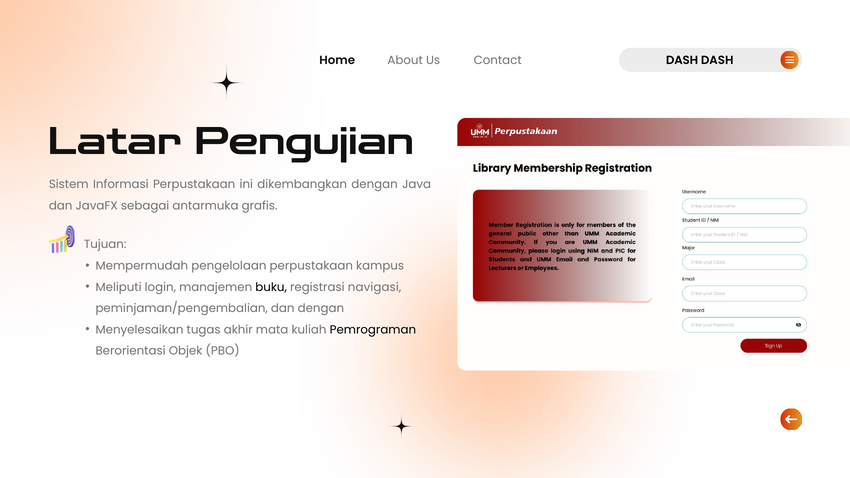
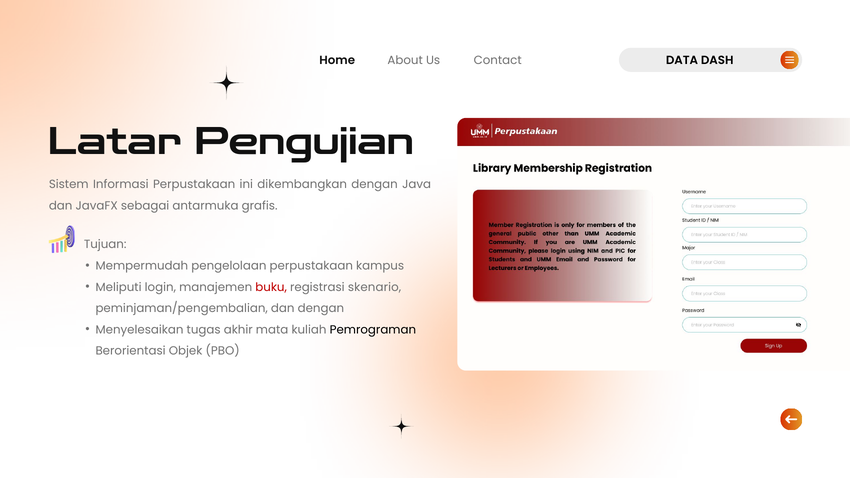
DASH: DASH -> DATA (682, 60)
buku colour: black -> red (271, 287)
navigasi: navigasi -> skenario (375, 287)
